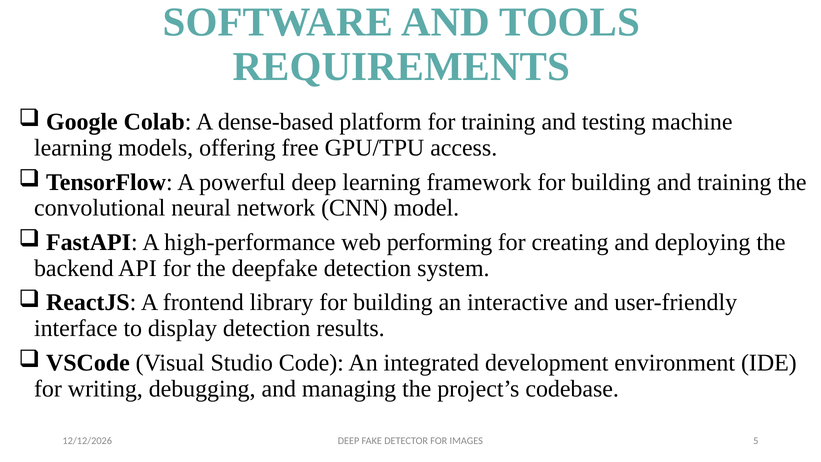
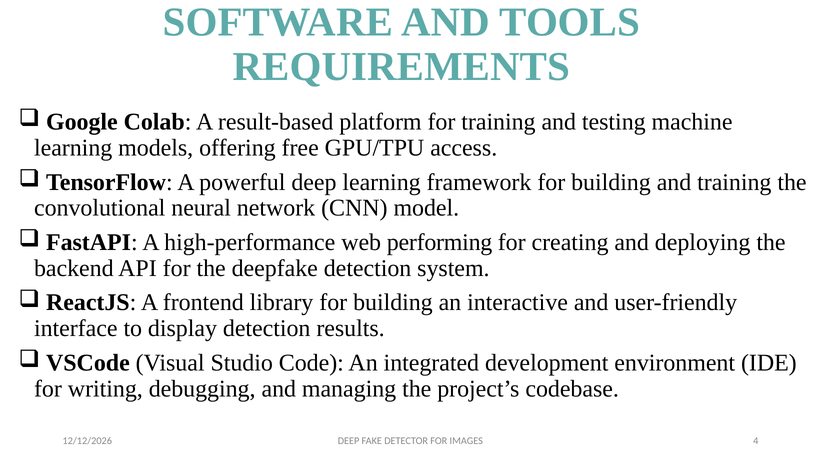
dense-based: dense-based -> result-based (276, 122)
5: 5 -> 4 (756, 441)
